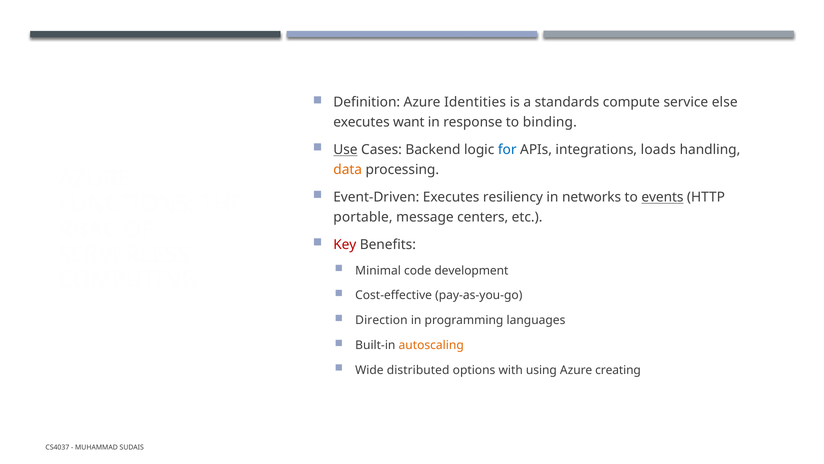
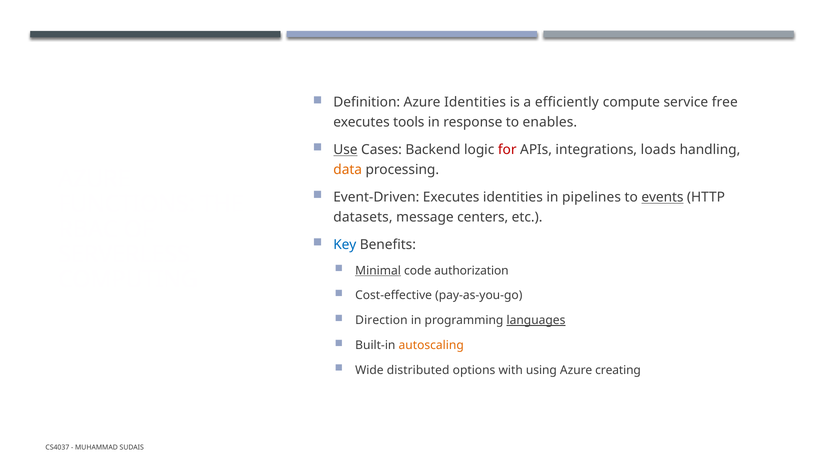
standards: standards -> efficiently (567, 102)
else: else -> free (725, 102)
want: want -> tools (409, 122)
binding: binding -> enables (550, 122)
for colour: blue -> red (507, 150)
Executes resiliency: resiliency -> identities (513, 197)
networks: networks -> pipelines (591, 197)
portable: portable -> datasets (363, 217)
Key colour: red -> blue (345, 244)
Minimal underline: none -> present (378, 270)
development: development -> authorization (471, 270)
languages underline: none -> present (536, 320)
